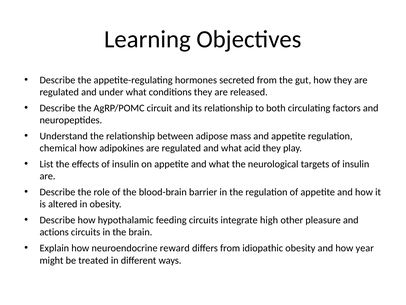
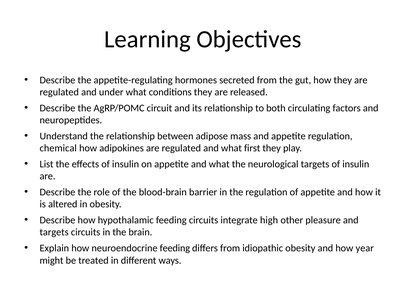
acid: acid -> first (252, 148)
actions: actions -> targets (54, 232)
neuroendocrine reward: reward -> feeding (175, 248)
